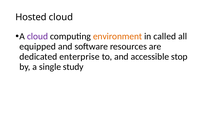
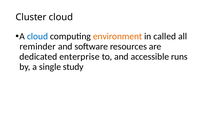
Hosted: Hosted -> Cluster (31, 17)
cloud colour: purple -> blue (37, 36)
equipped: equipped -> reminder (38, 47)
stop: stop -> runs (179, 57)
